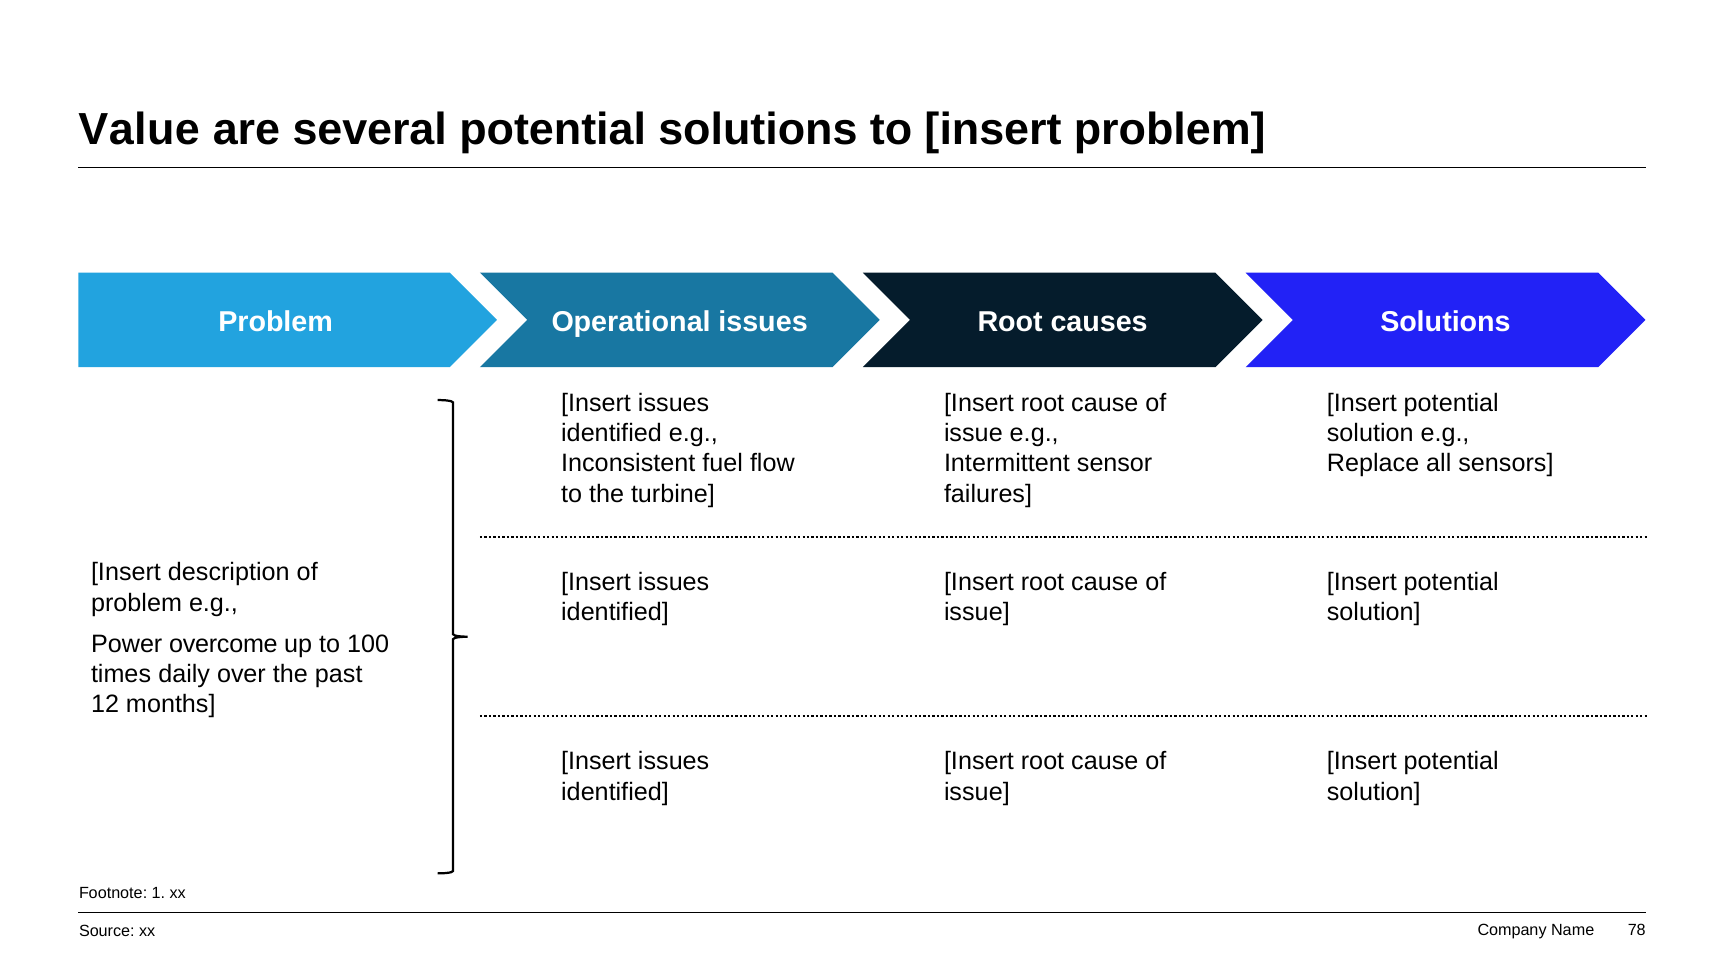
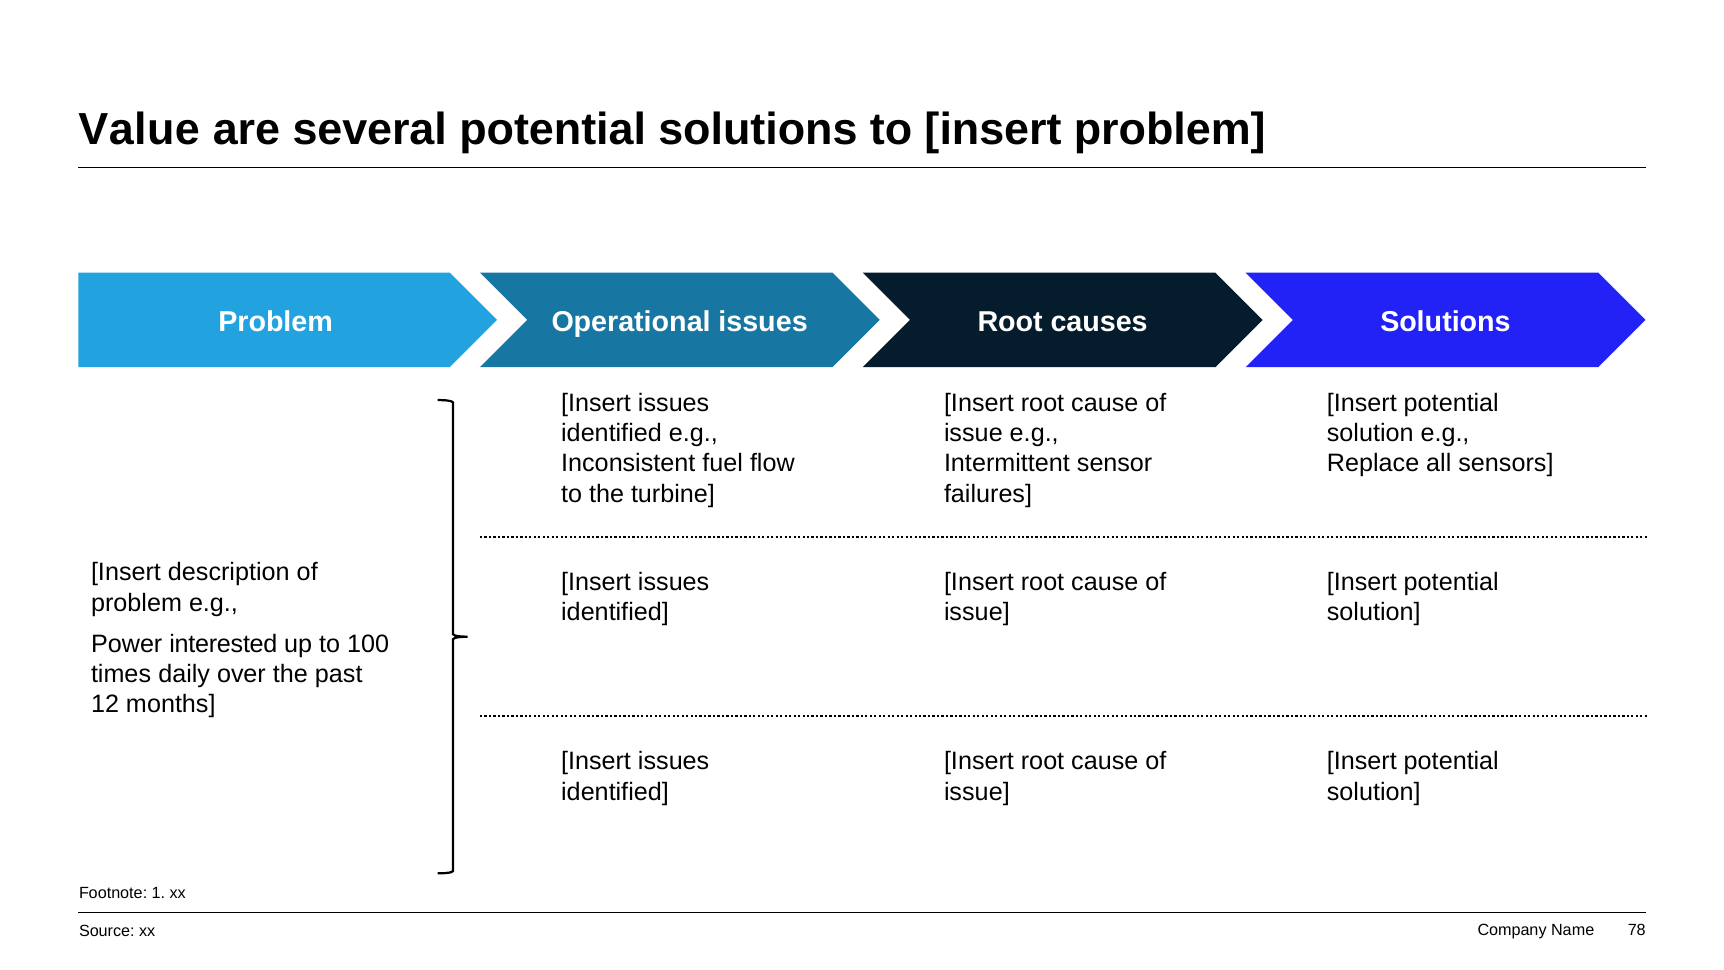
overcome: overcome -> interested (223, 644)
